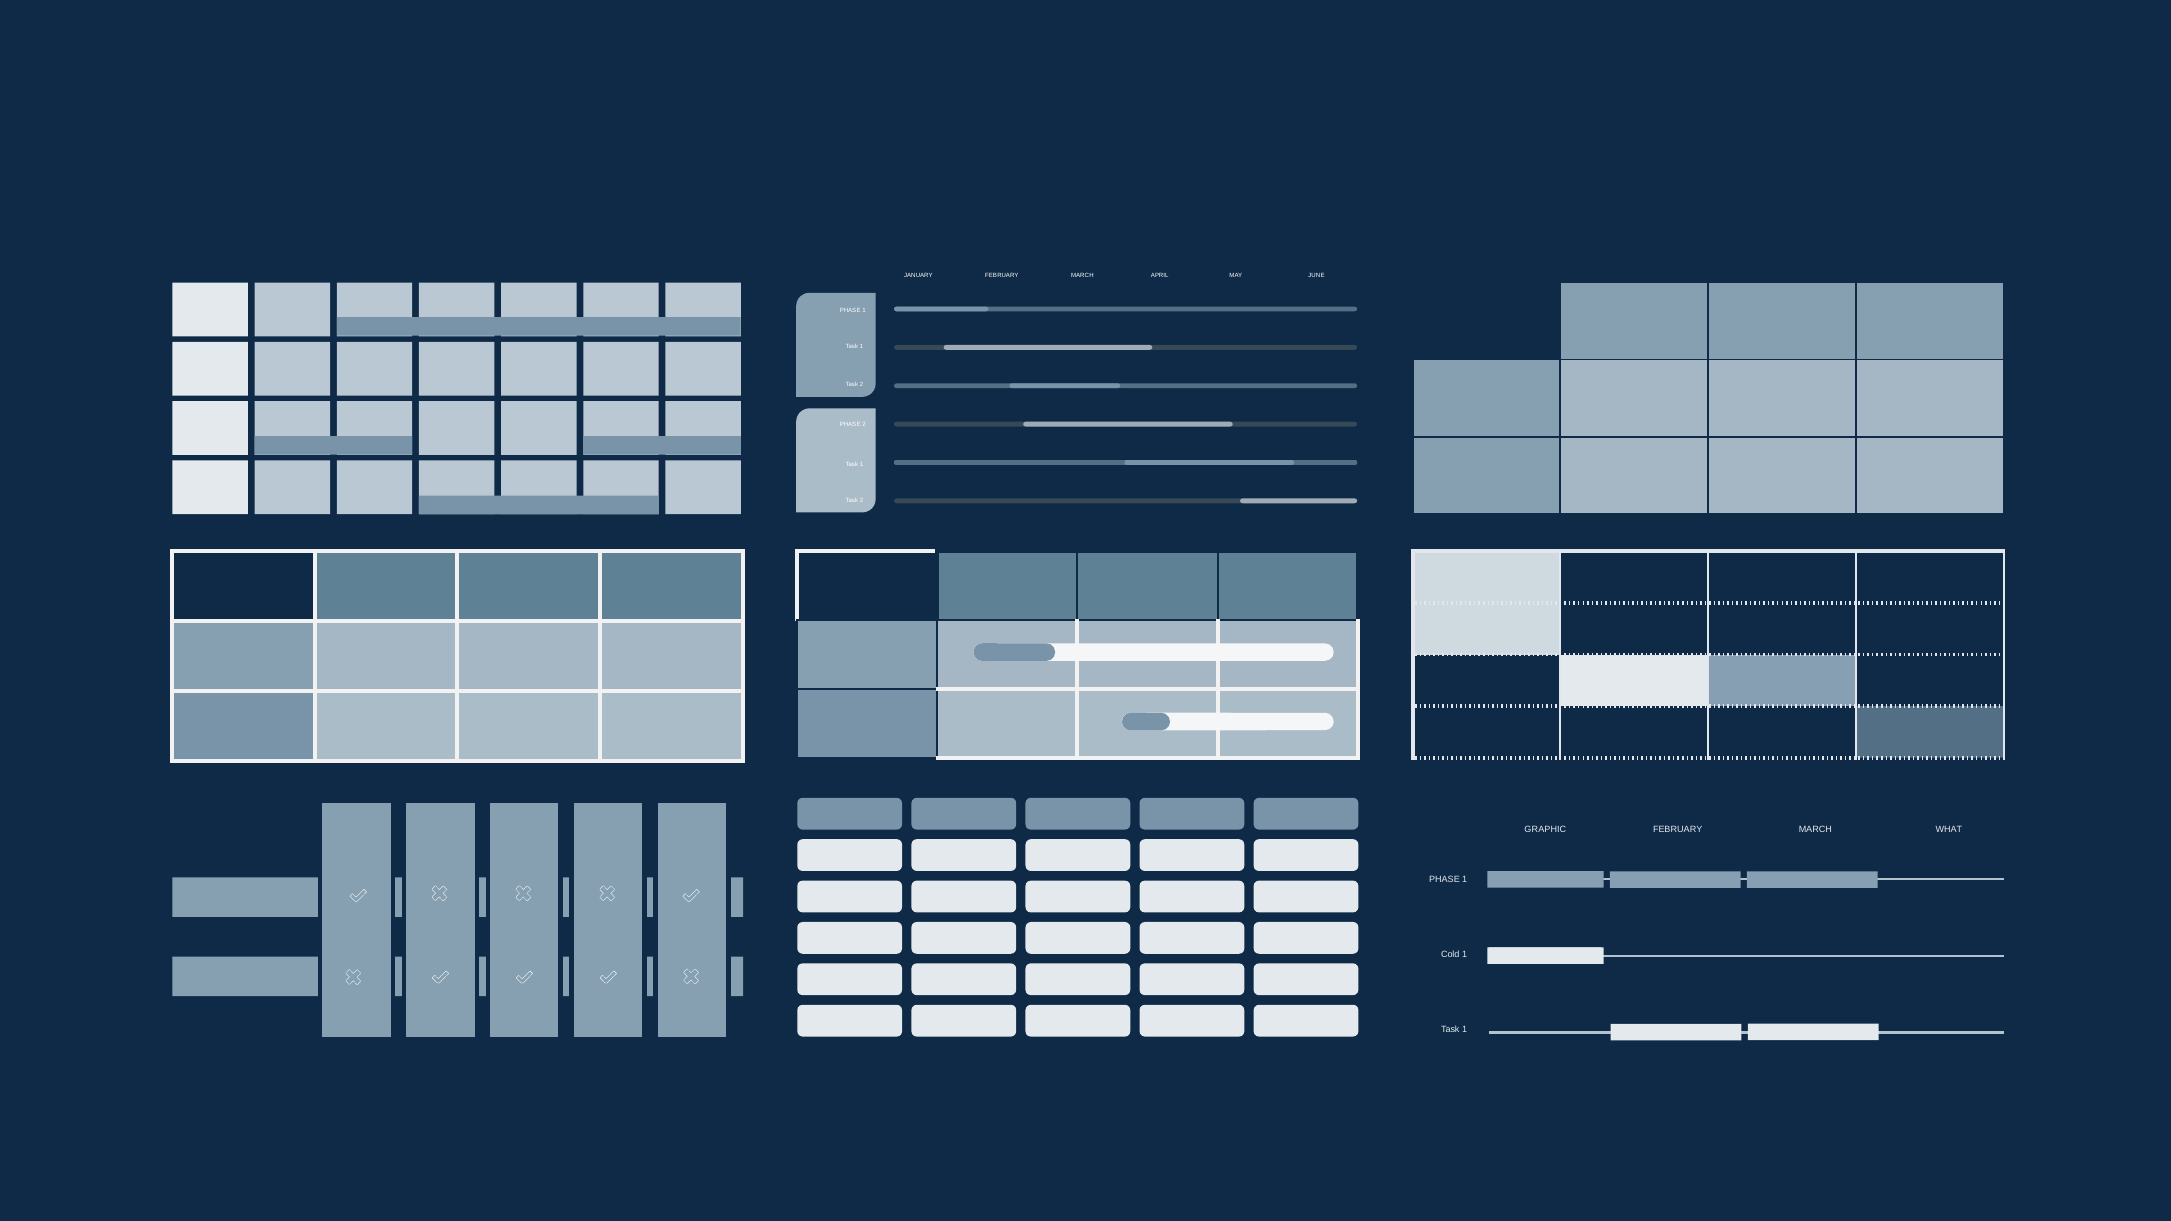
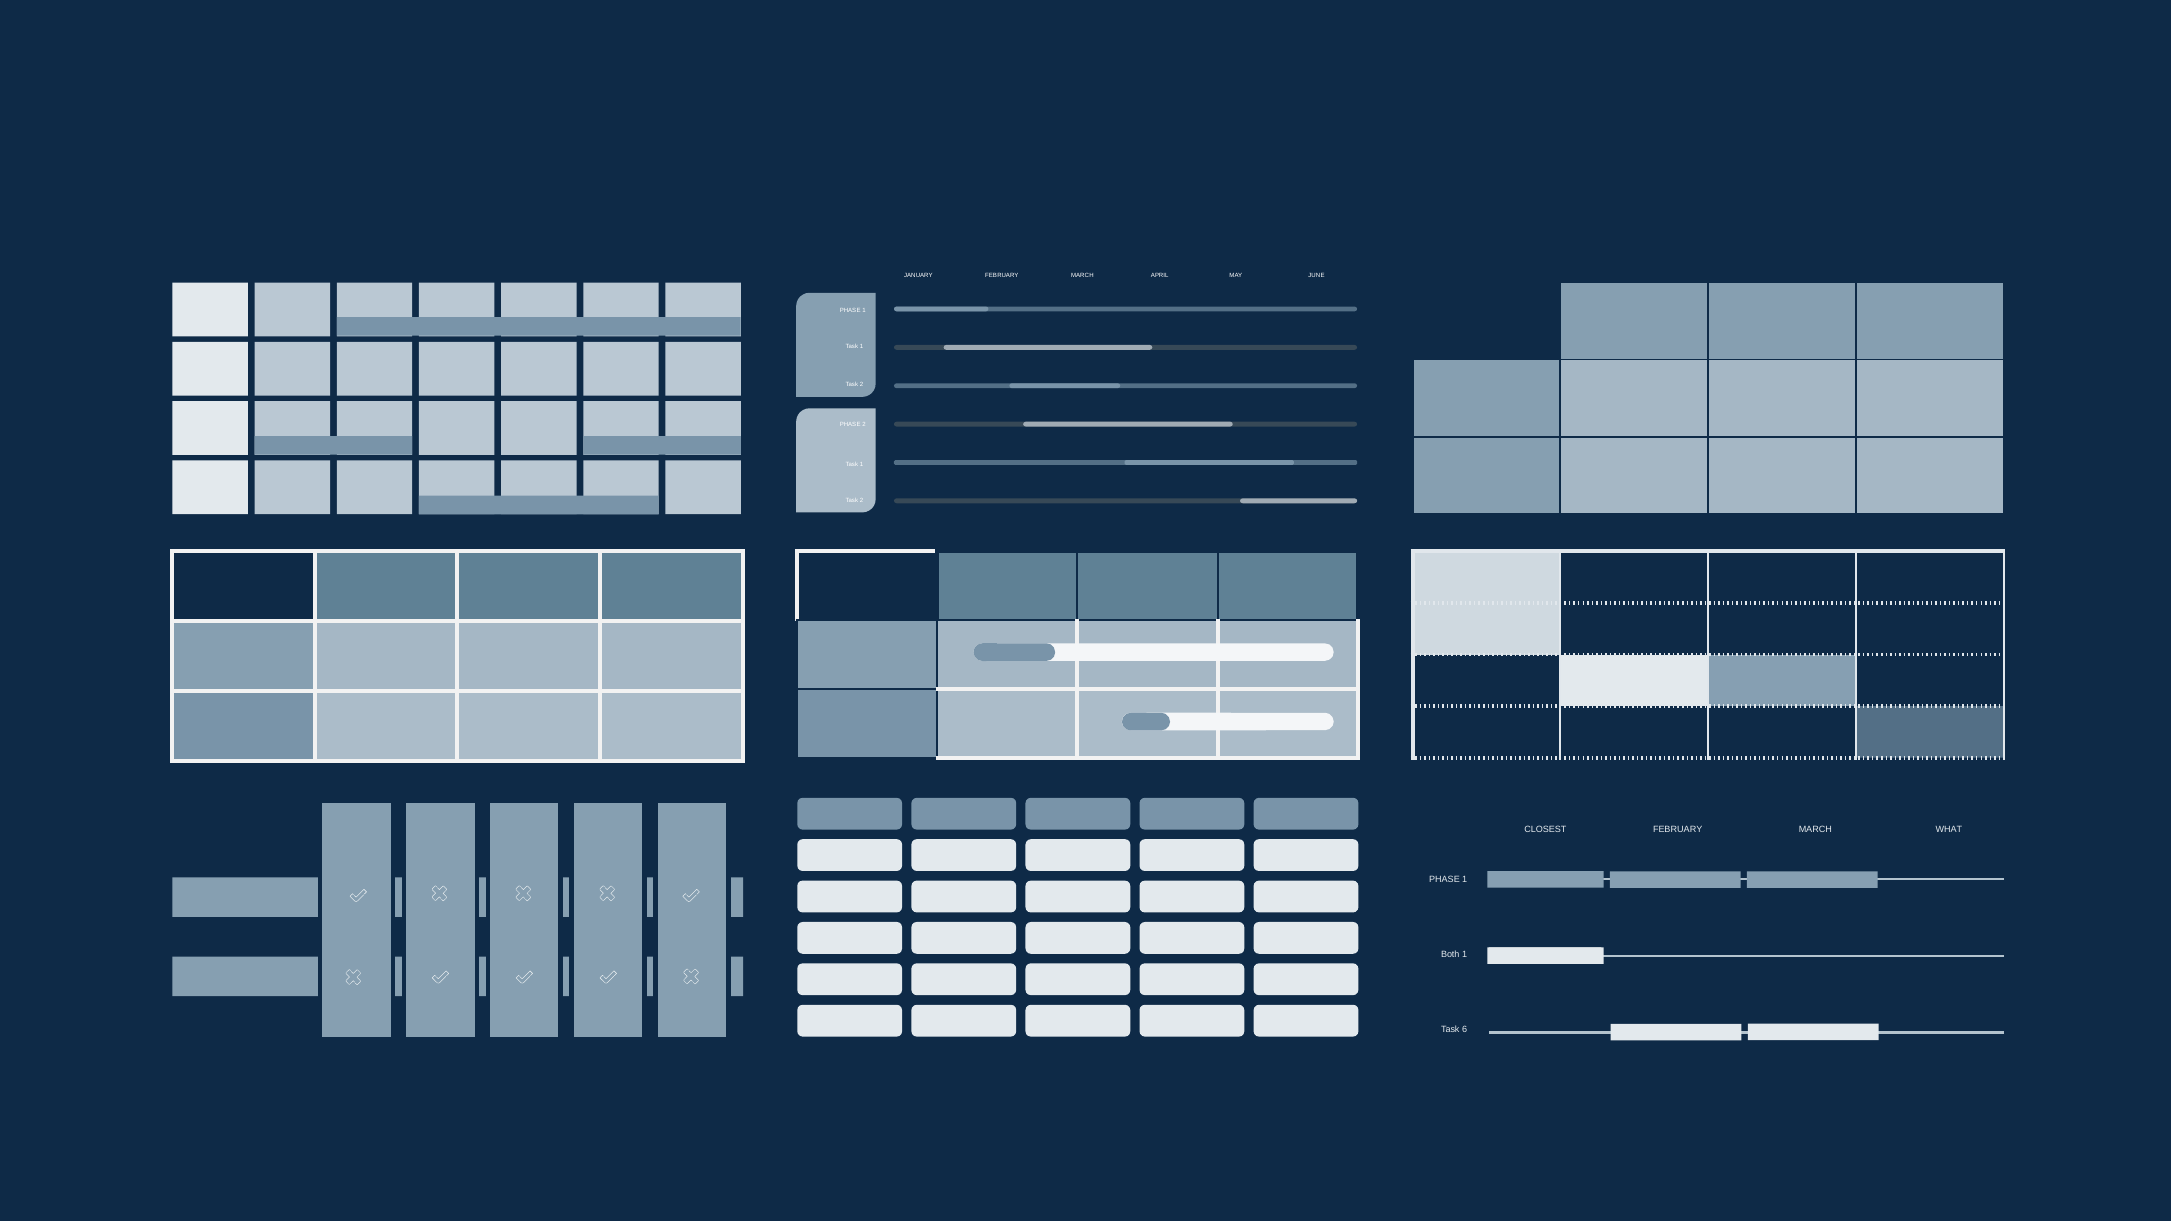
GRAPHIC: GRAPHIC -> CLOSEST (1545, 830)
Cold: Cold -> Both (1450, 955)
1: 1 -> 6 (1465, 1030)
